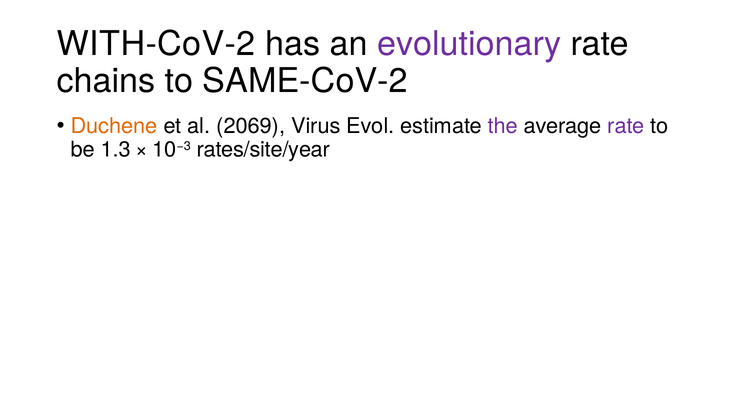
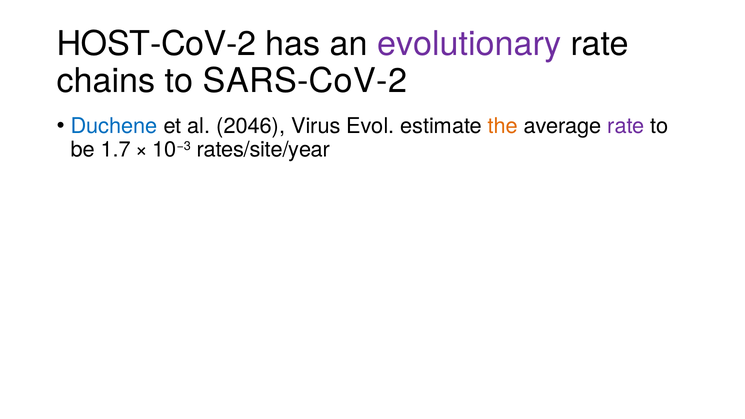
WITH-CoV-2: WITH-CoV-2 -> HOST-CoV-2 (156, 44)
SAME-CoV-2: SAME-CoV-2 -> SARS-CoV-2 (305, 81)
Duchene colour: orange -> blue (114, 126)
2069: 2069 -> 2046 (251, 126)
the colour: purple -> orange (503, 126)
1.3: 1.3 -> 1.7 (116, 149)
